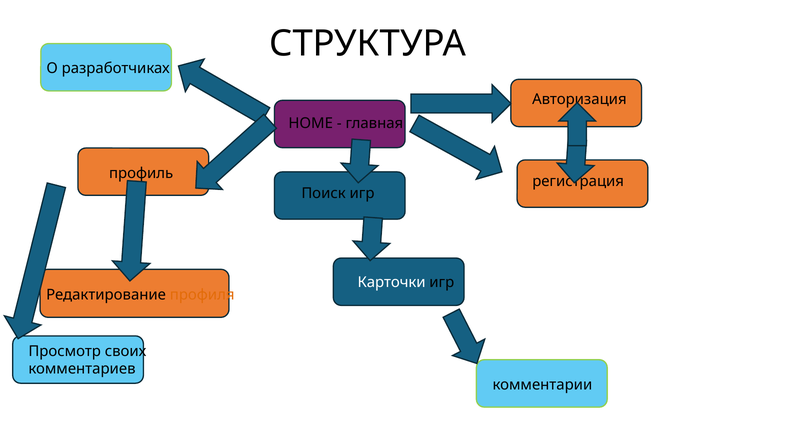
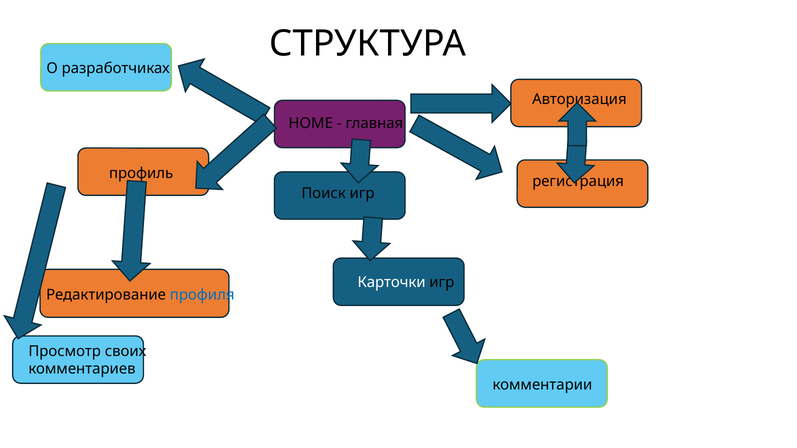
профиля colour: orange -> blue (202, 295)
